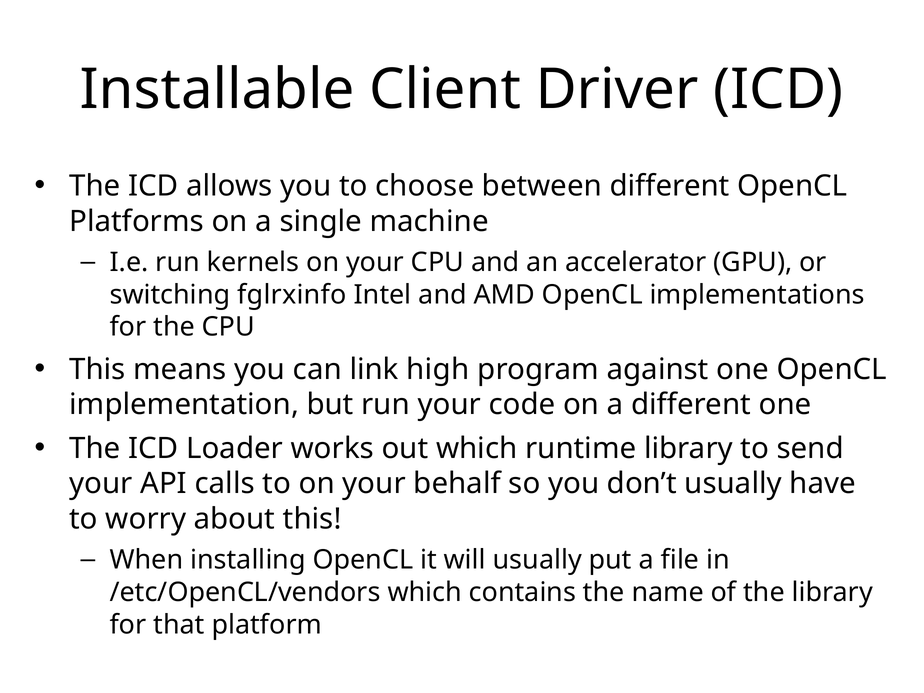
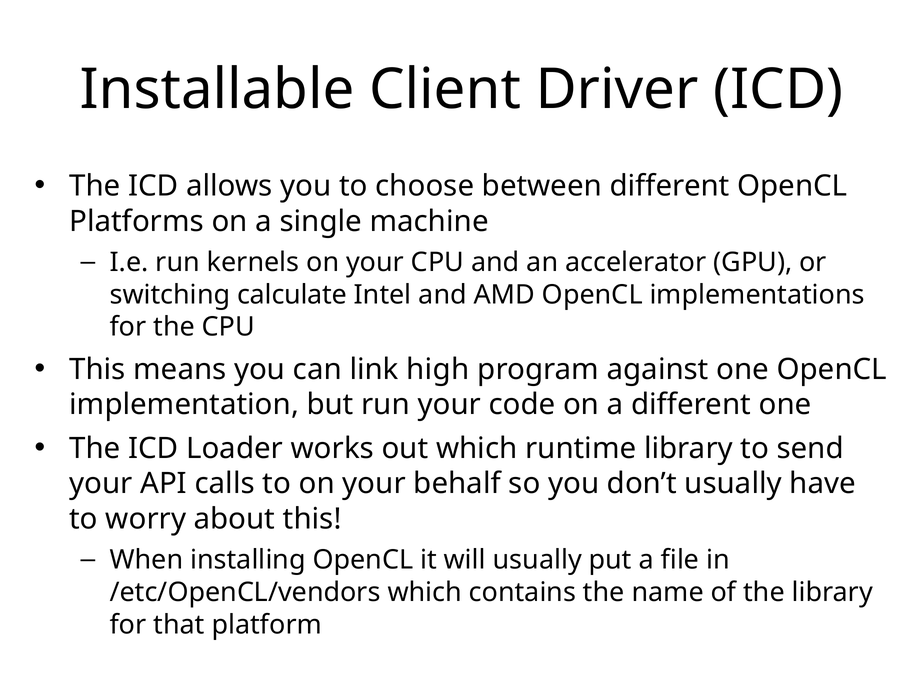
fglrxinfo: fglrxinfo -> calculate (292, 295)
